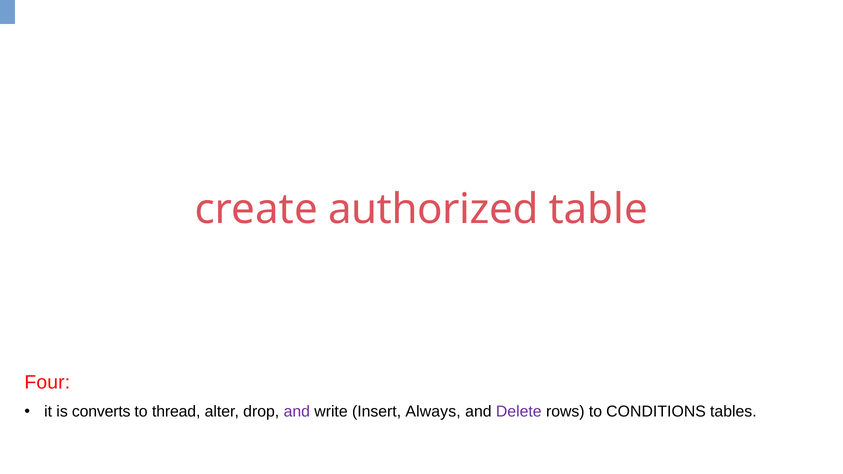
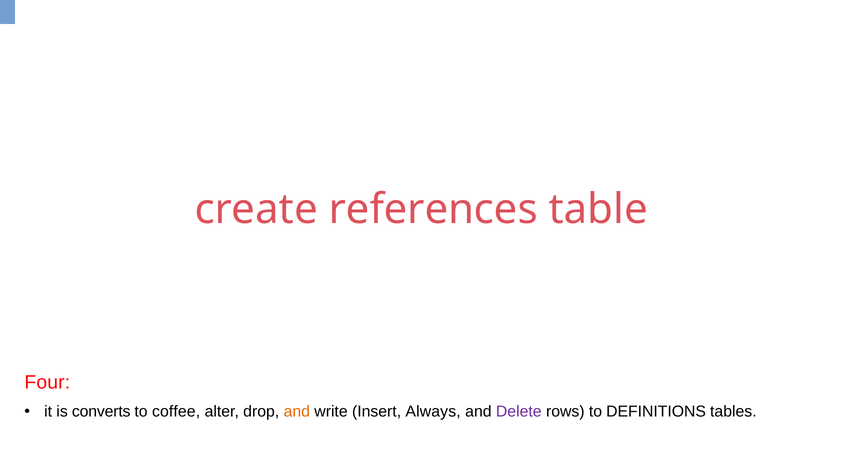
authorized: authorized -> references (433, 210)
thread: thread -> coffee (176, 412)
and colour: purple -> orange (297, 412)
CONDITIONS: CONDITIONS -> DEFINITIONS (656, 412)
